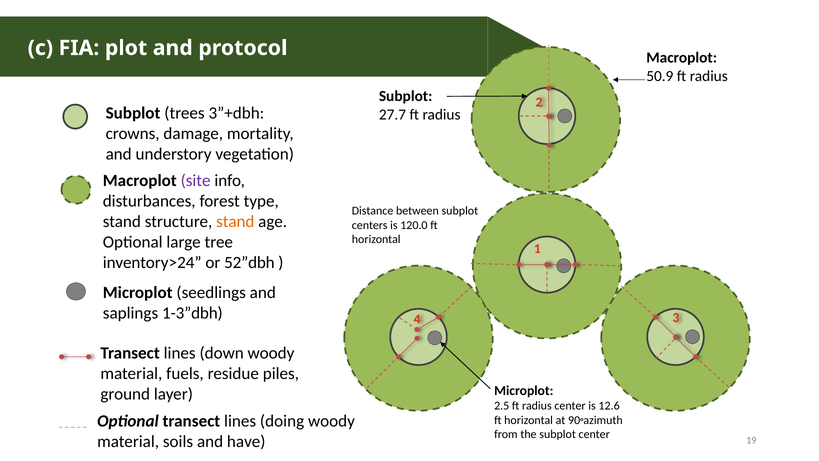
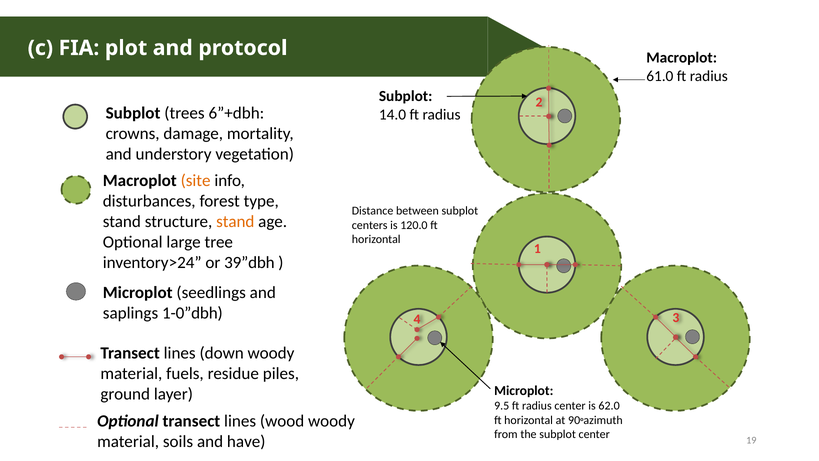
50.9: 50.9 -> 61.0 (660, 76)
3”+dbh: 3”+dbh -> 6”+dbh (236, 113)
27.7: 27.7 -> 14.0 (393, 115)
site colour: purple -> orange (196, 180)
52”dbh: 52”dbh -> 39”dbh (249, 262)
1-3”dbh: 1-3”dbh -> 1-0”dbh (192, 313)
2.5: 2.5 -> 9.5 (502, 406)
12.6: 12.6 -> 62.0 (609, 406)
doing: doing -> wood (282, 421)
